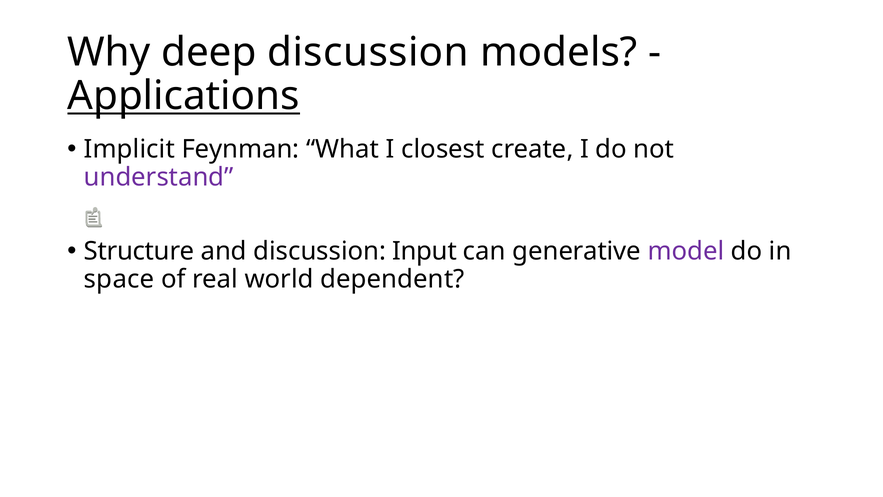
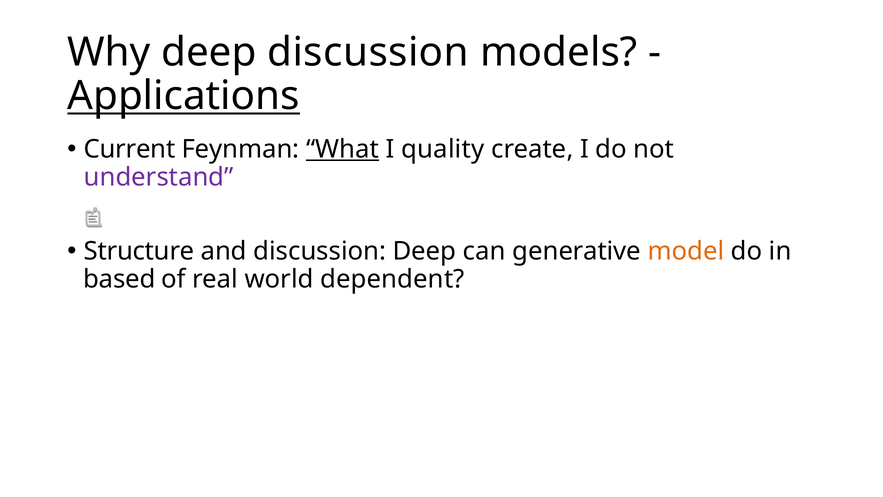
Implicit: Implicit -> Current (130, 149)
What underline: none -> present (343, 149)
closest: closest -> quality (443, 149)
discussion Input: Input -> Deep (424, 251)
model colour: purple -> orange (686, 251)
space: space -> based (119, 279)
